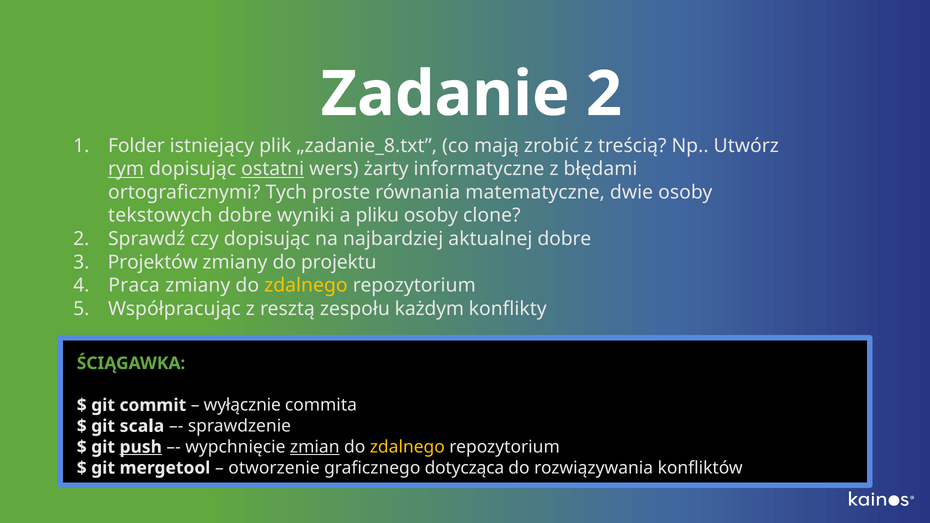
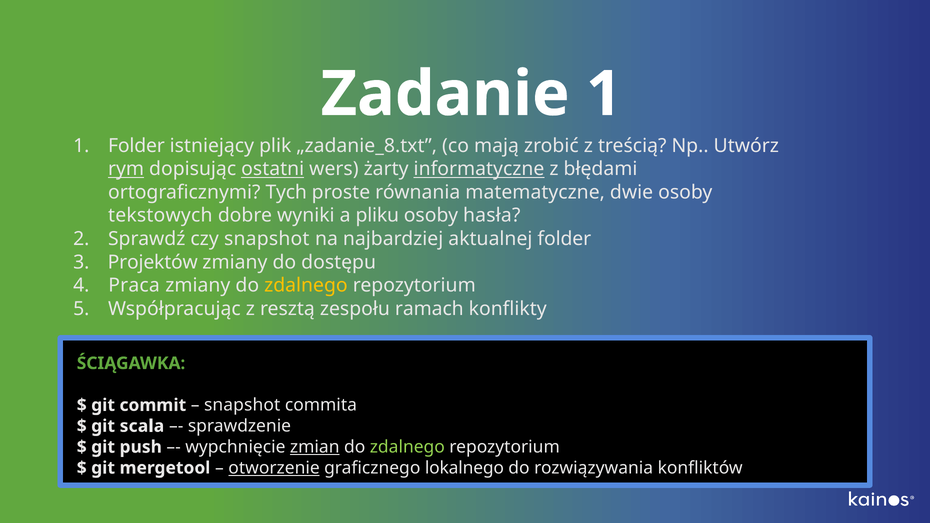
Zadanie 2: 2 -> 1 (604, 94)
informatyczne underline: none -> present (479, 169)
clone: clone -> hasła (492, 216)
czy dopisując: dopisując -> snapshot (267, 239)
aktualnej dobre: dobre -> folder (564, 239)
projektu: projektu -> dostępu (339, 262)
każdym: każdym -> ramach (429, 309)
wyłącznie: wyłącznie -> snapshot (242, 405)
push underline: present -> none (141, 447)
zdalnego colour: yellow -> light green (407, 447)
otworzenie underline: none -> present (274, 468)
dotycząca: dotycząca -> lokalnego (464, 468)
